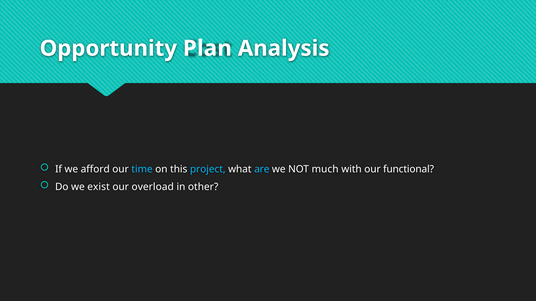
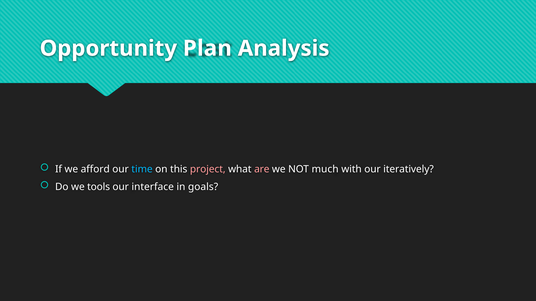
project colour: light blue -> pink (208, 170)
are colour: light blue -> pink (262, 170)
functional: functional -> iteratively (409, 170)
exist: exist -> tools (99, 187)
overload: overload -> interface (153, 187)
other: other -> goals (203, 187)
